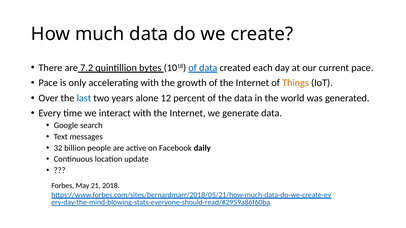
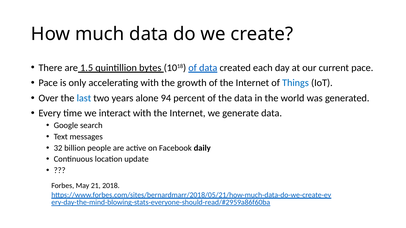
7.2: 7.2 -> 1.5 (87, 68)
Things colour: orange -> blue (295, 83)
12: 12 -> 94 (166, 98)
